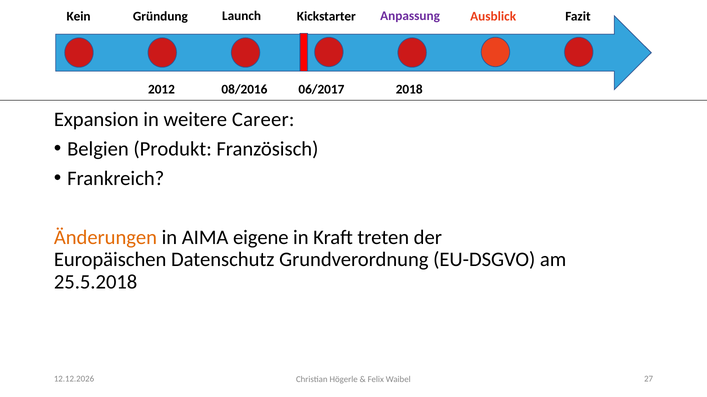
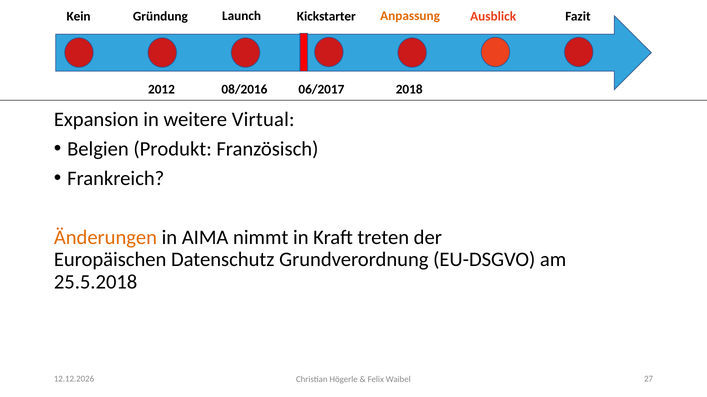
Anpassung colour: purple -> orange (410, 16)
Career: Career -> Virtual (263, 119)
eigene: eigene -> nimmt (261, 238)
